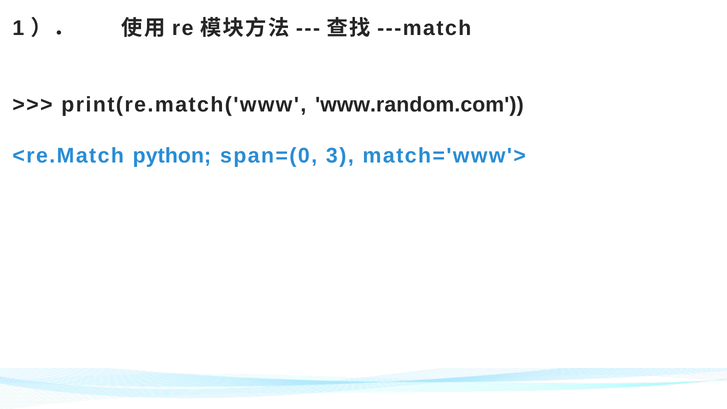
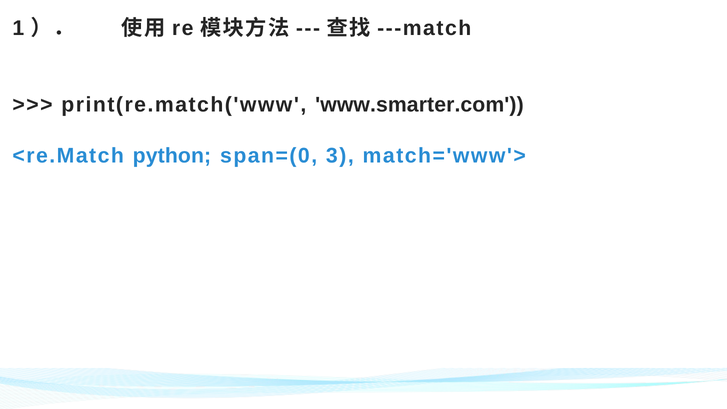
www.random.com: www.random.com -> www.smarter.com (419, 105)
